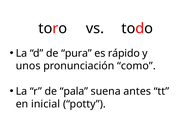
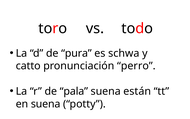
rápido: rápido -> schwa (124, 53)
unos: unos -> catto (28, 66)
como: como -> perro (136, 66)
antes: antes -> están (137, 91)
en inicial: inicial -> suena (46, 104)
